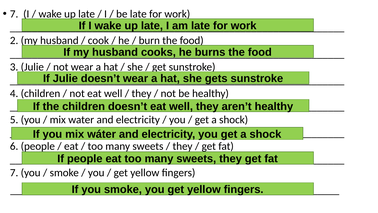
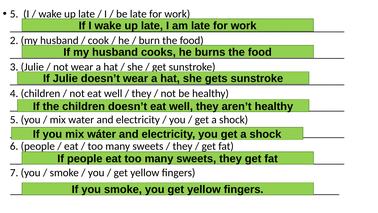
7: 7 -> 5 (14, 14)
